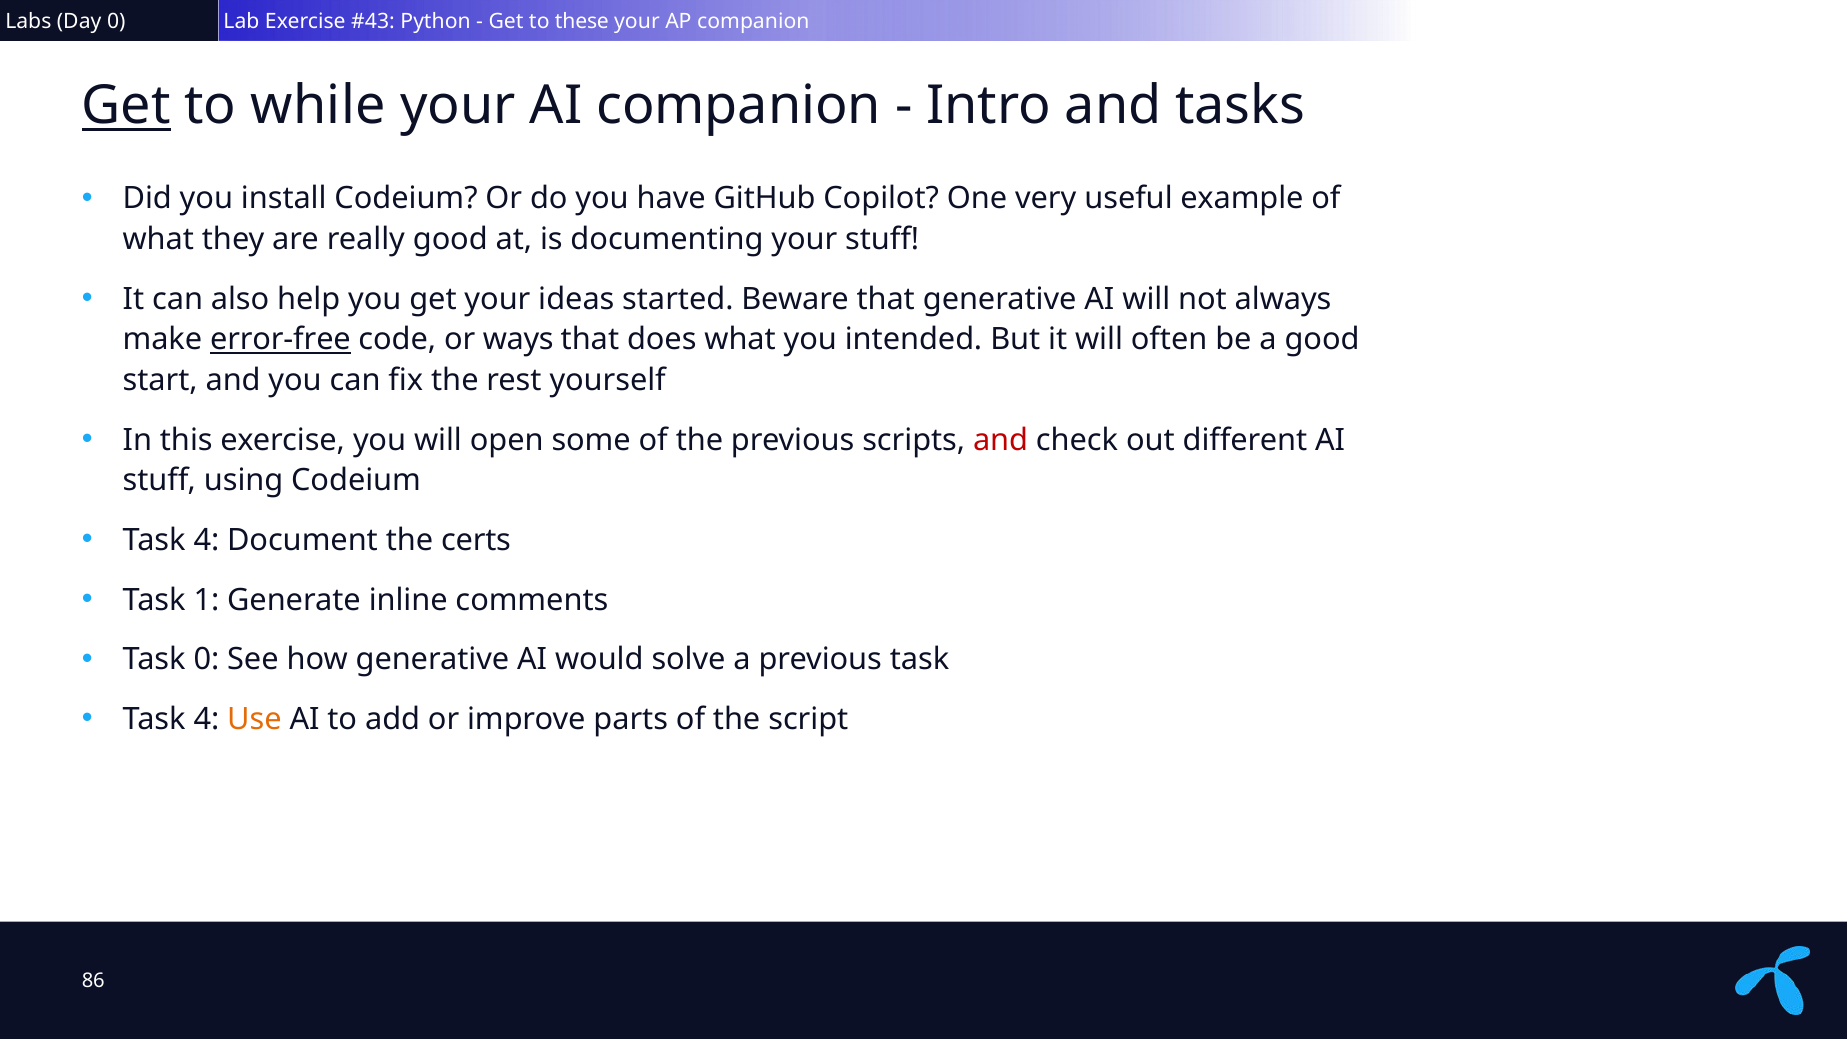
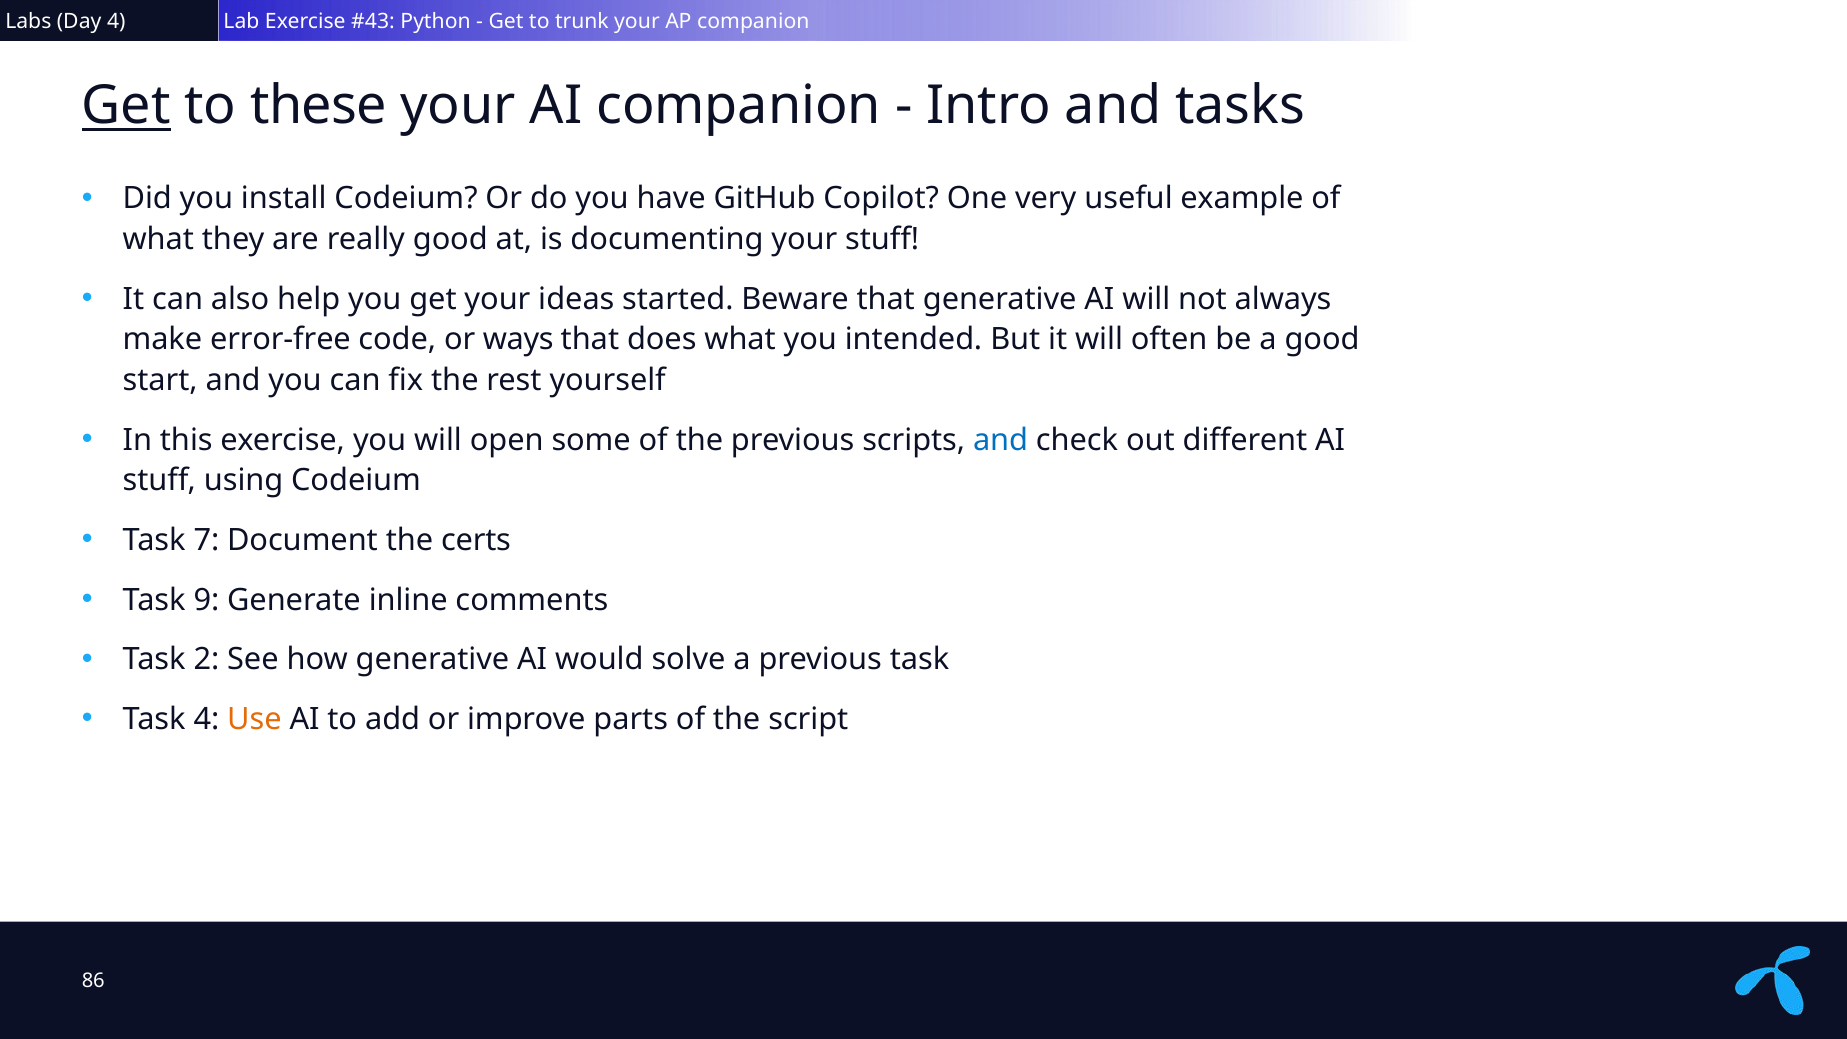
Day 0: 0 -> 4 (116, 22)
these: these -> trunk (582, 22)
while: while -> these (319, 106)
error-free underline: present -> none (280, 340)
and colour: red -> blue (1001, 440)
4: 4 -> 7 (206, 540)
1: 1 -> 9 (206, 600)
Task 0: 0 -> 2 (206, 660)
